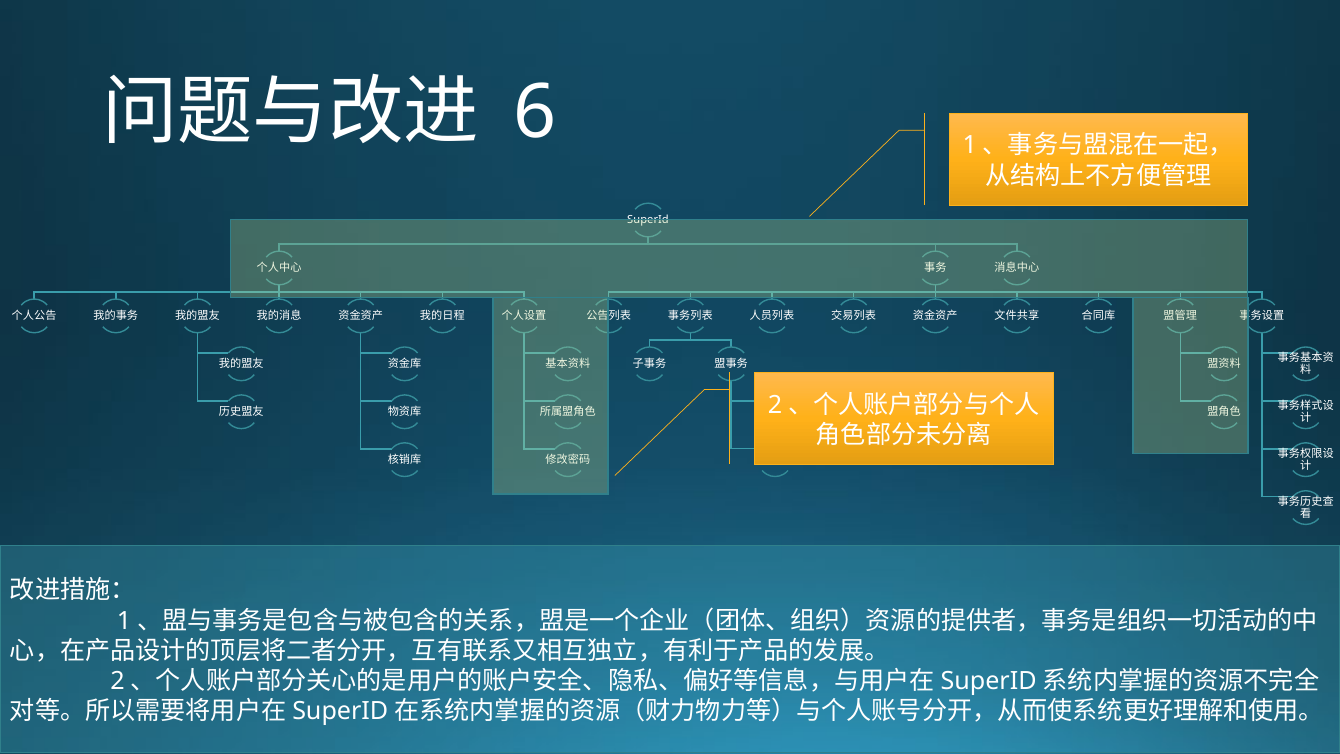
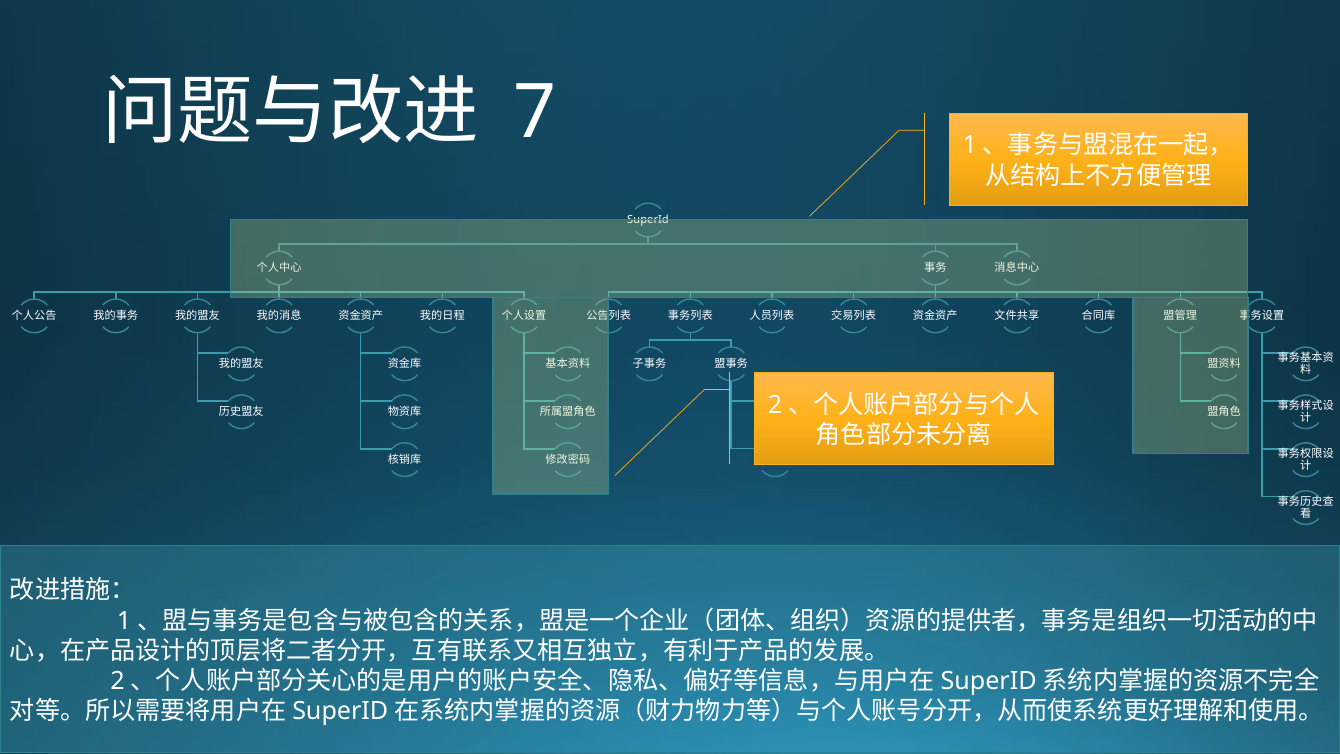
6: 6 -> 7 (535, 113)
